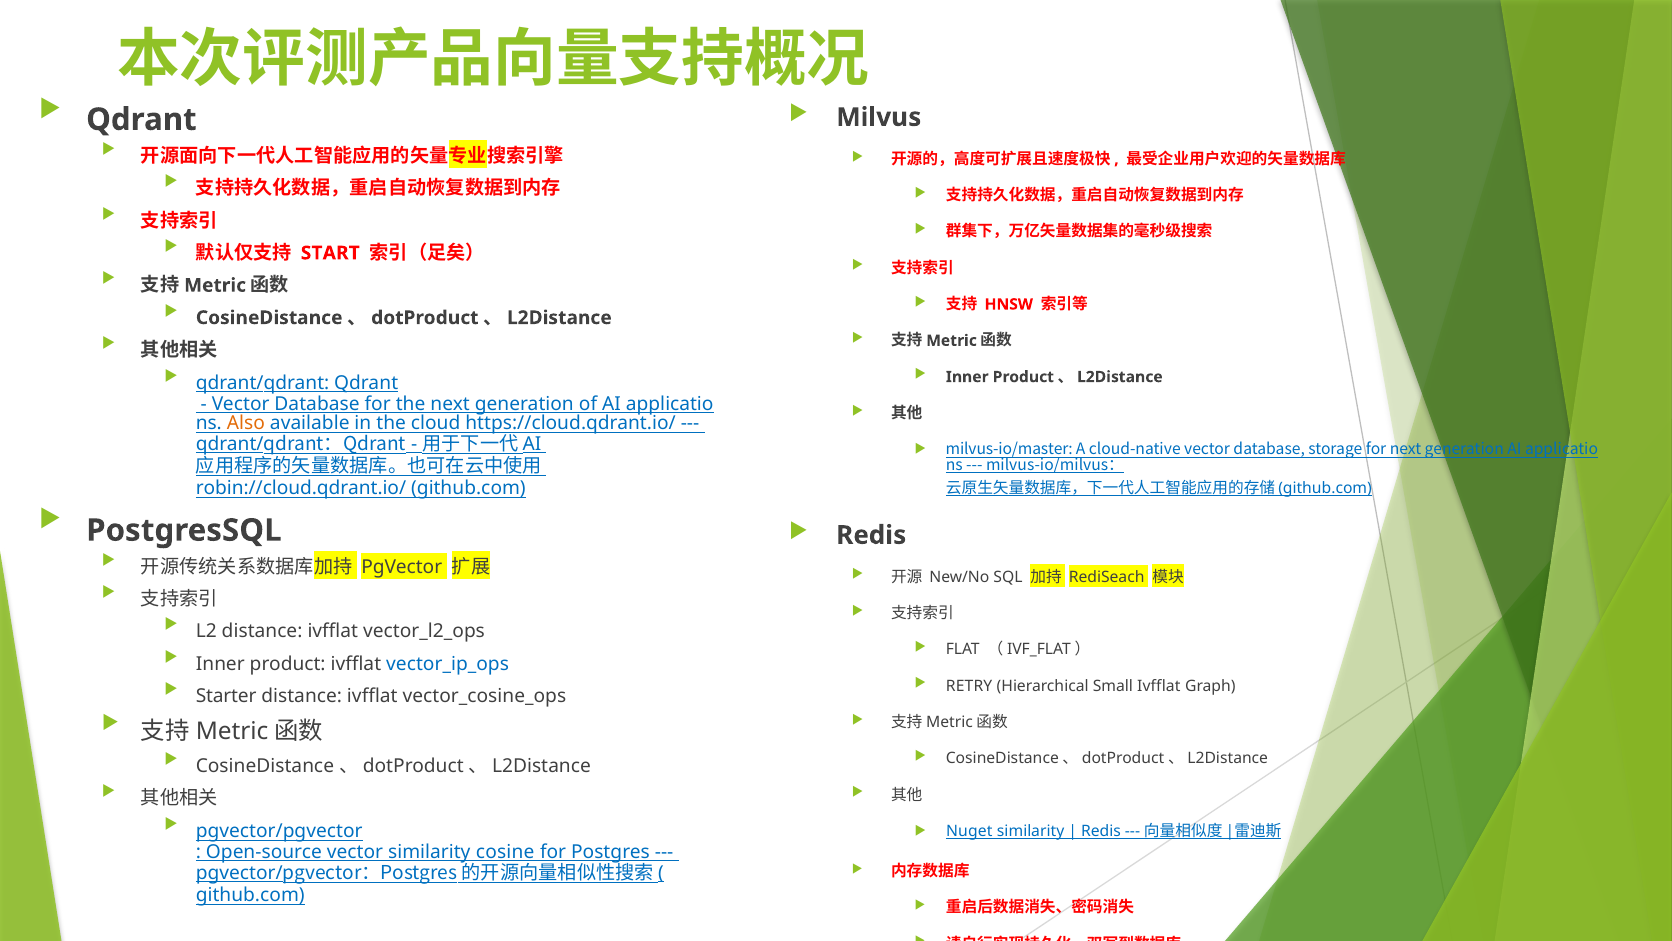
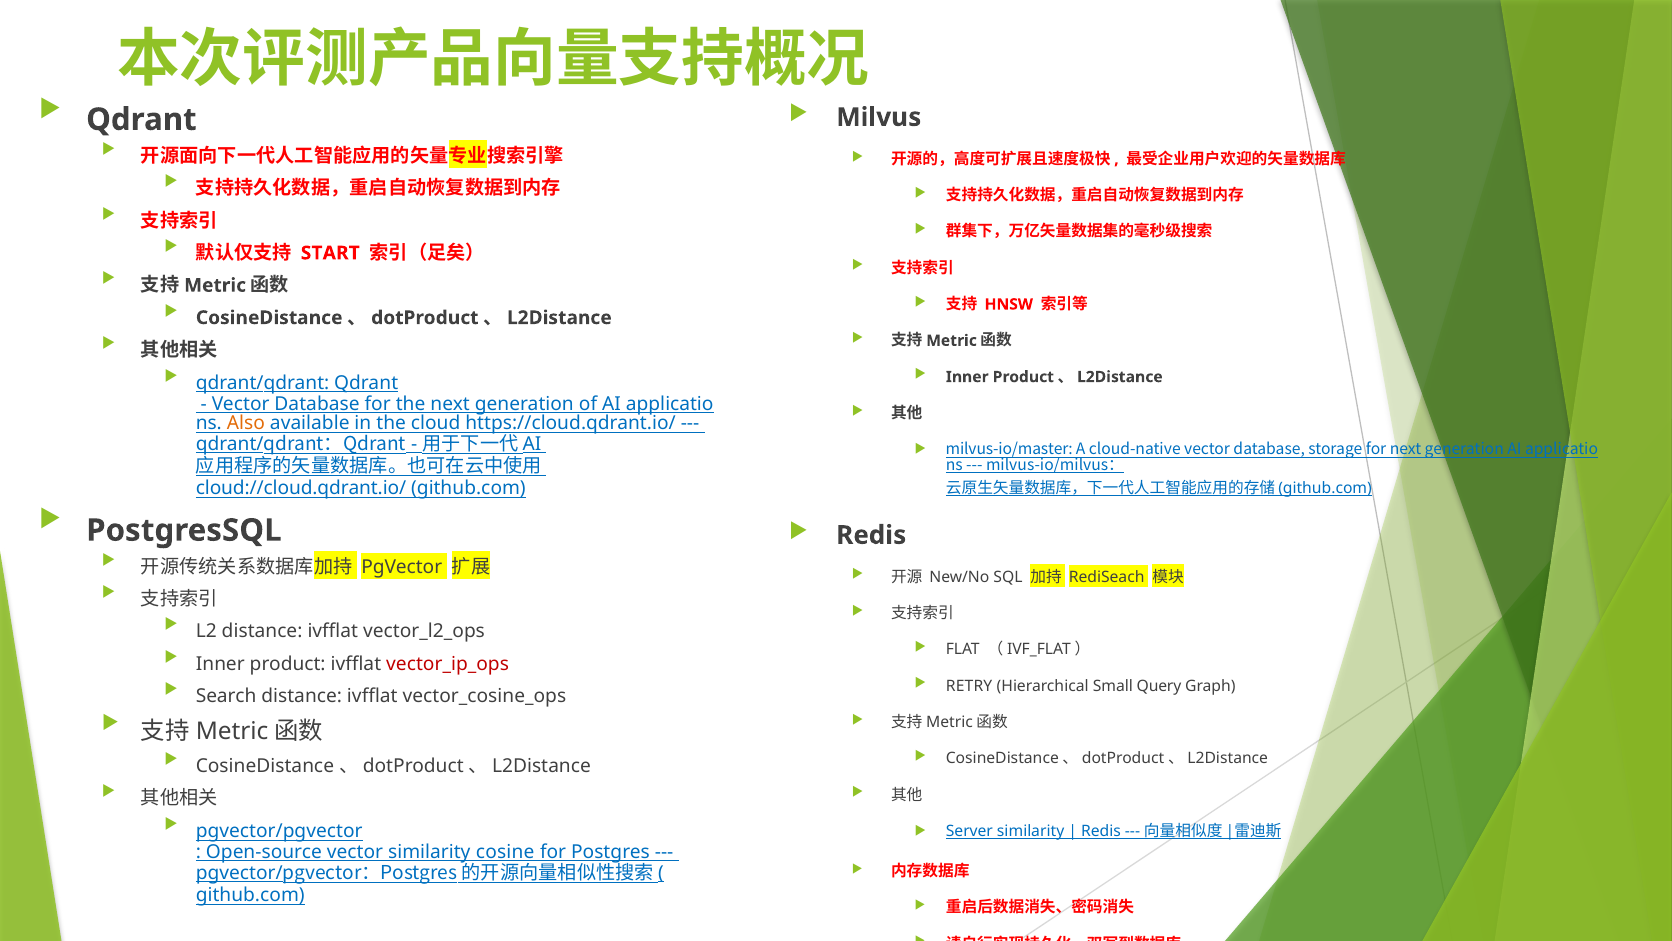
robin://cloud.qdrant.io/: robin://cloud.qdrant.io/ -> cloud://cloud.qdrant.io/ (301, 488)
vector_ip_ops colour: blue -> red (448, 663)
Small Ivfflat: Ivfflat -> Query (1159, 686)
Starter: Starter -> Search (226, 696)
Nuget: Nuget -> Server (969, 831)
